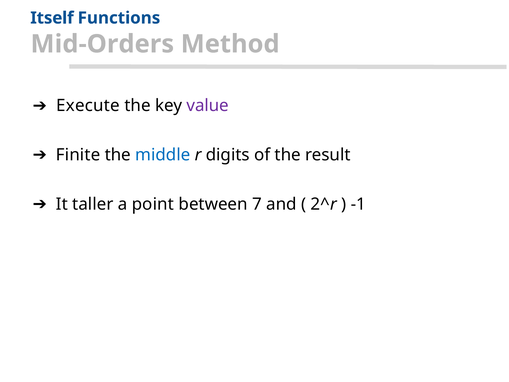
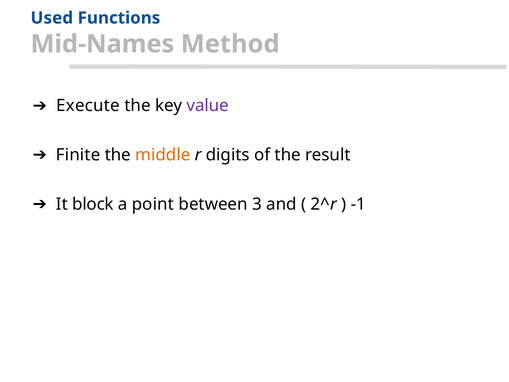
Itself: Itself -> Used (52, 18)
Mid-Orders: Mid-Orders -> Mid-Names (102, 44)
middle colour: blue -> orange (163, 155)
taller: taller -> block (93, 204)
7: 7 -> 3 (257, 204)
